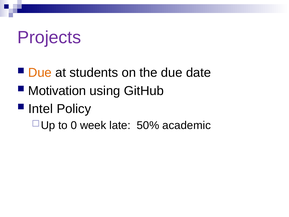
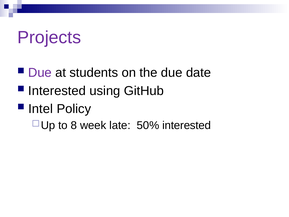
Due colour: orange -> purple (40, 73)
Motivation: Motivation -> Interested (57, 91)
0: 0 -> 8 (74, 125)
50% academic: academic -> interested (187, 125)
